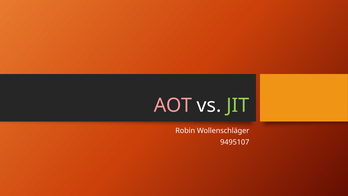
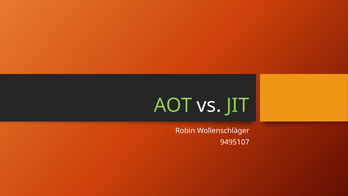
AOT colour: pink -> light green (173, 105)
